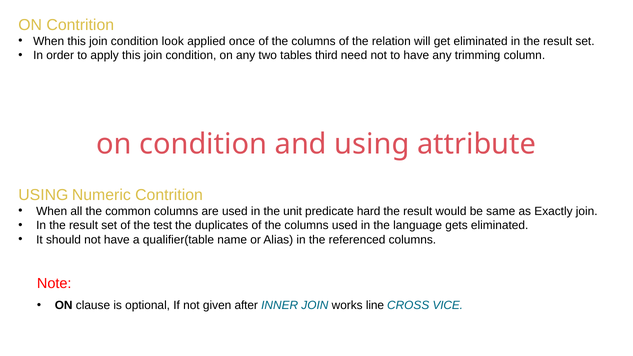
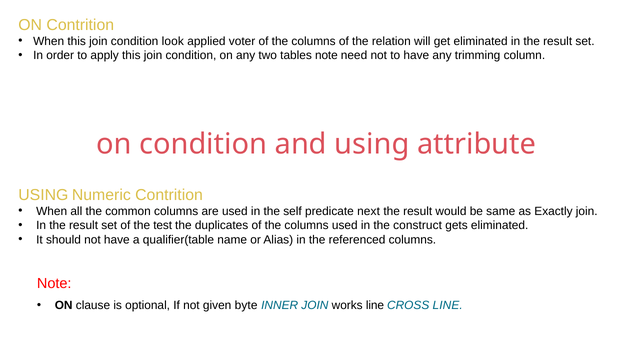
once: once -> voter (242, 41)
tables third: third -> note (326, 55)
unit: unit -> self (292, 211)
hard: hard -> next (369, 211)
language: language -> construct (418, 225)
after: after -> byte (246, 306)
CROSS VICE: VICE -> LINE (448, 306)
